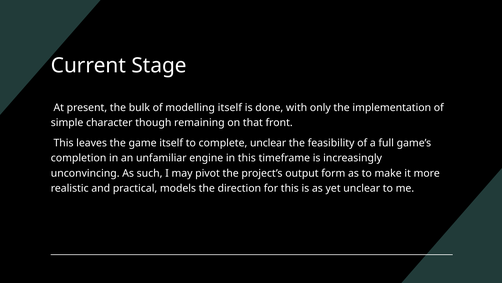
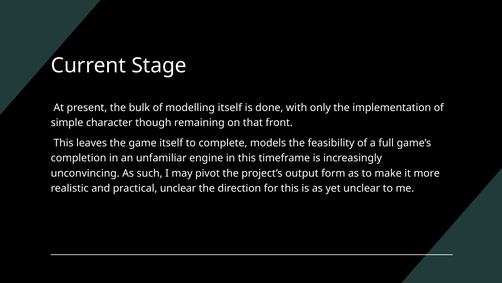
complete unclear: unclear -> models (268, 143)
practical models: models -> unclear (178, 188)
